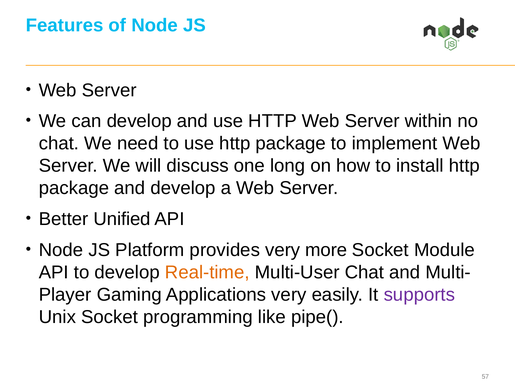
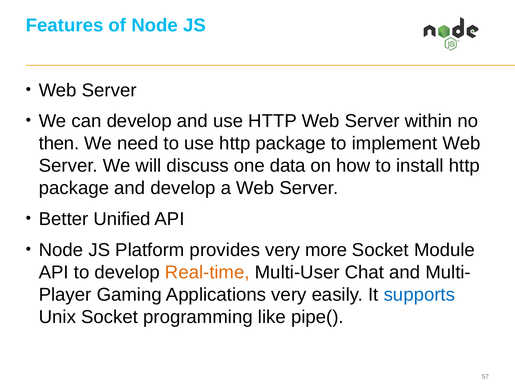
chat: chat -> then (59, 144)
long: long -> data (288, 166)
supports colour: purple -> blue (419, 295)
